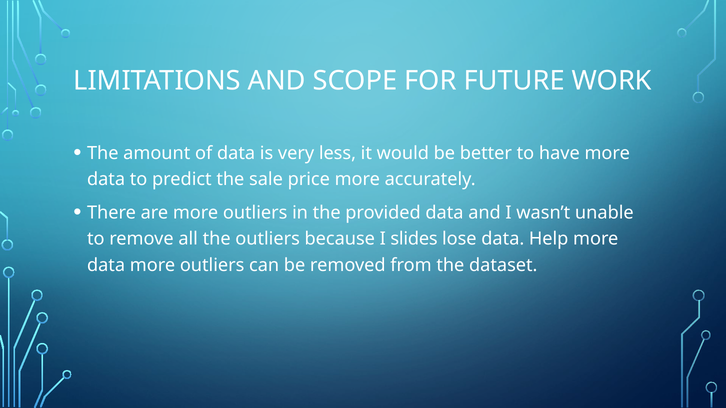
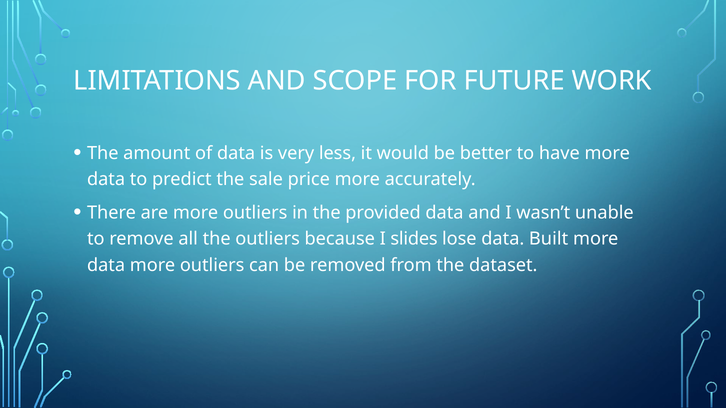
Help: Help -> Built (549, 239)
